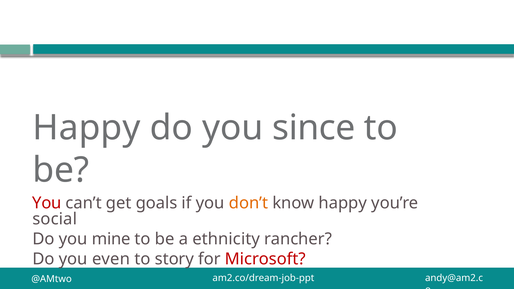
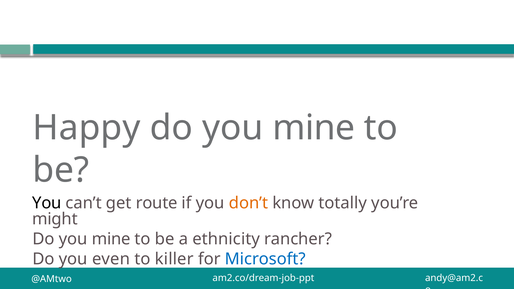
since: since -> mine (314, 128)
You colour: red -> black (47, 203)
goals: goals -> route (157, 203)
know happy: happy -> totally (343, 203)
social: social -> might (55, 219)
story: story -> killer (174, 259)
Microsoft colour: red -> blue (265, 259)
